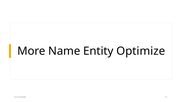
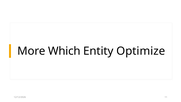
Name: Name -> Which (64, 51)
